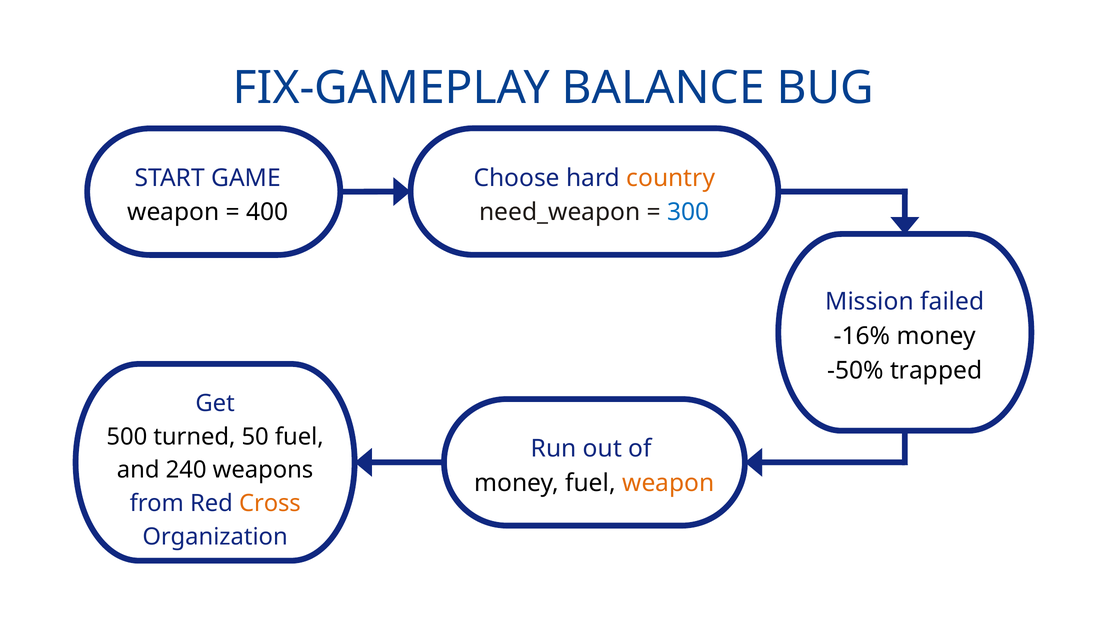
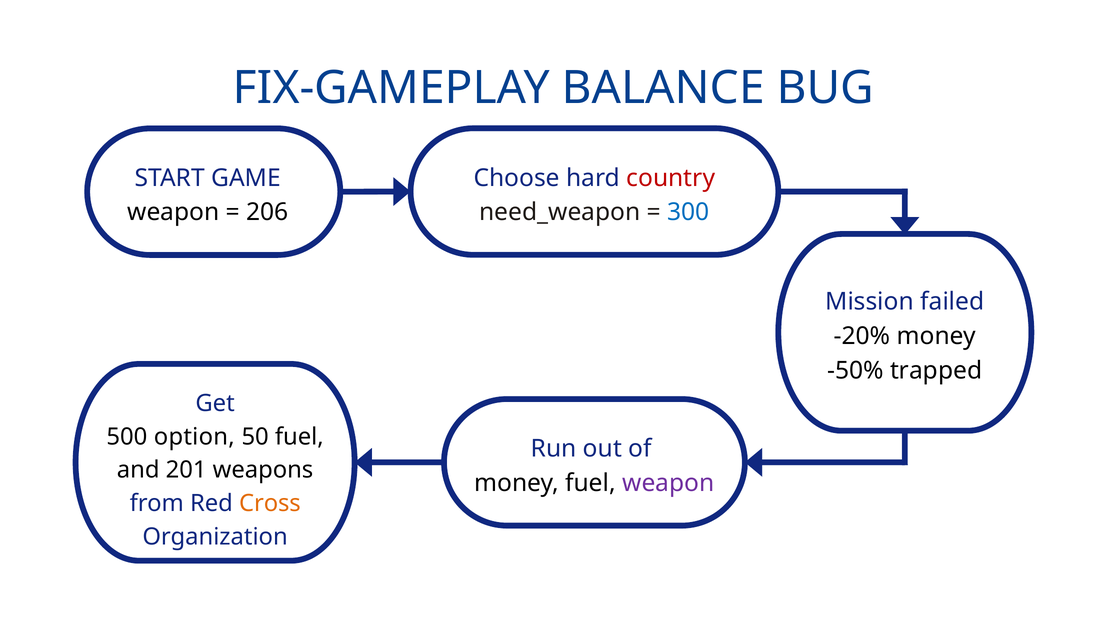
country colour: orange -> red (671, 178)
400: 400 -> 206 (267, 212)
-16%: -16% -> -20% (862, 336)
turned: turned -> option (194, 436)
240: 240 -> 201 (186, 470)
weapon colour: orange -> purple (668, 483)
